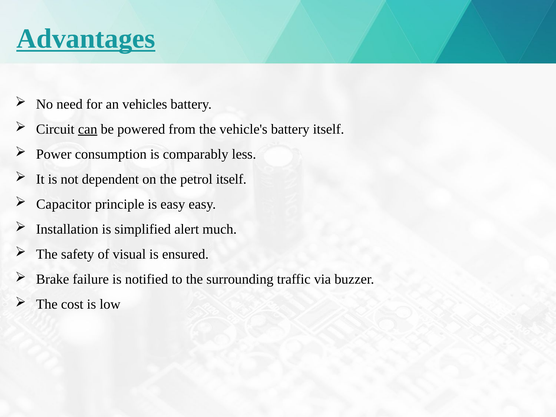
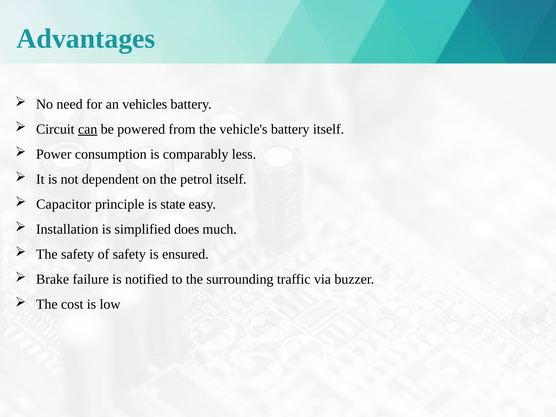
Advantages underline: present -> none (86, 39)
is easy: easy -> state (173, 204)
alert: alert -> does (187, 229)
of visual: visual -> safety (129, 254)
